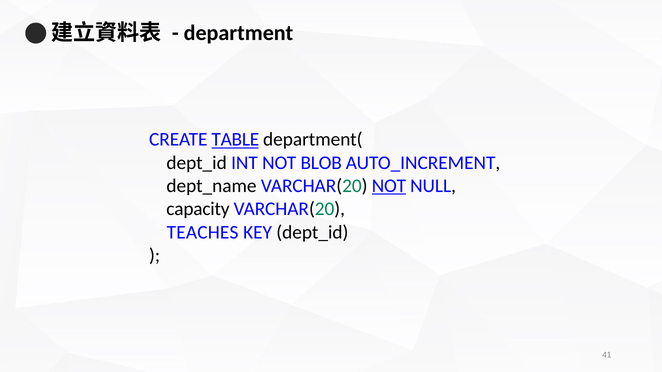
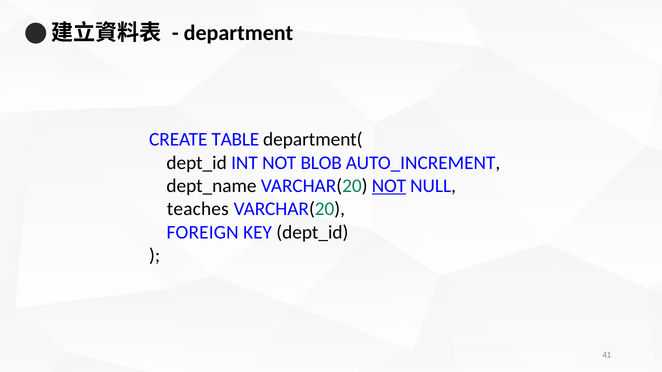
TABLE underline: present -> none (235, 140)
capacity: capacity -> teaches (198, 209)
TEACHES: TEACHES -> FOREIGN (203, 232)
